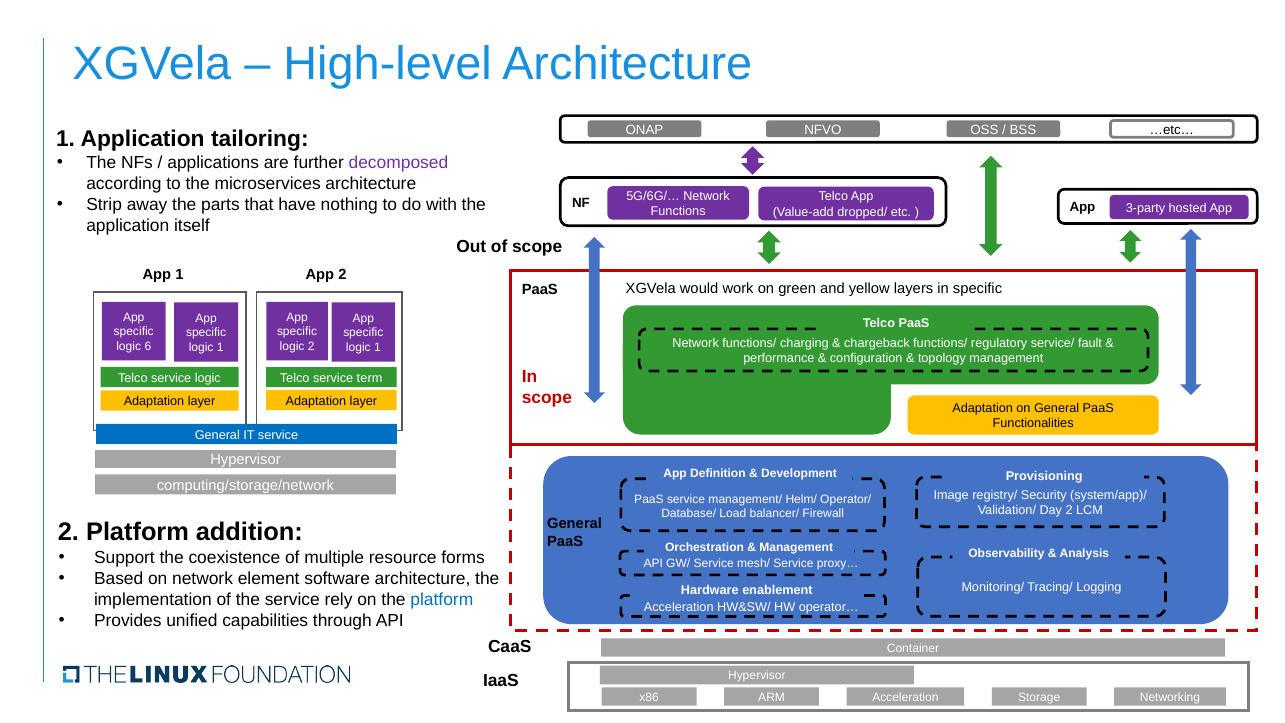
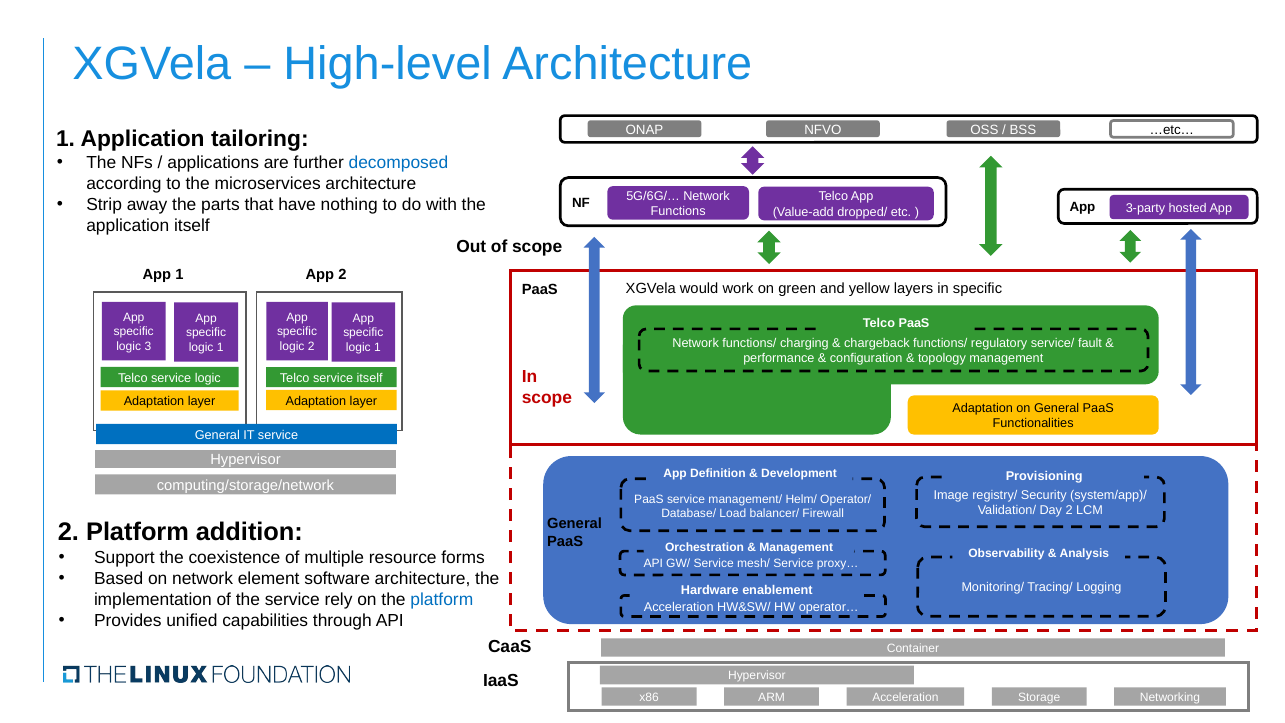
decomposed colour: purple -> blue (398, 163)
6: 6 -> 3 (148, 346)
service term: term -> itself (370, 378)
